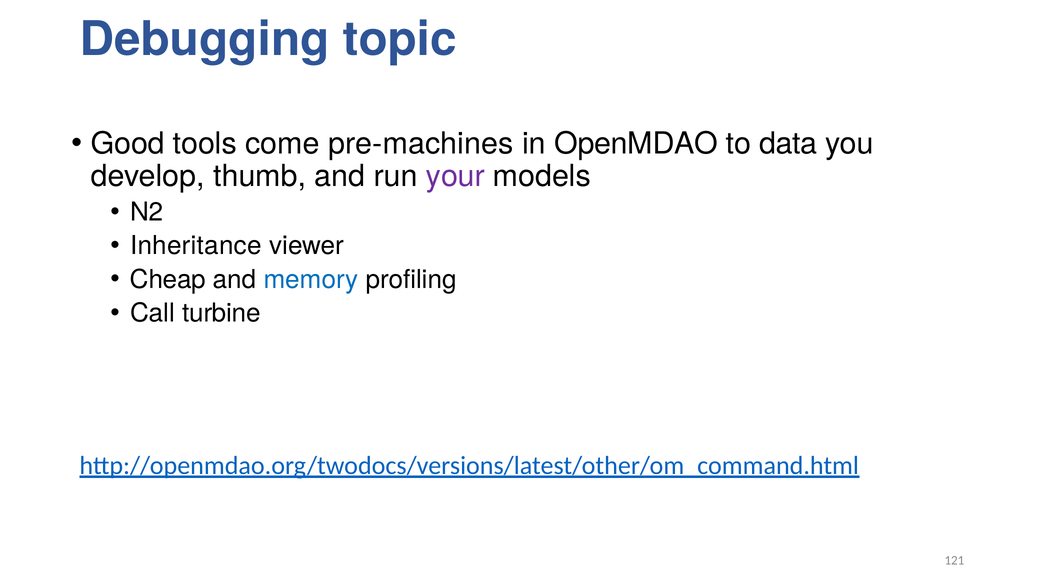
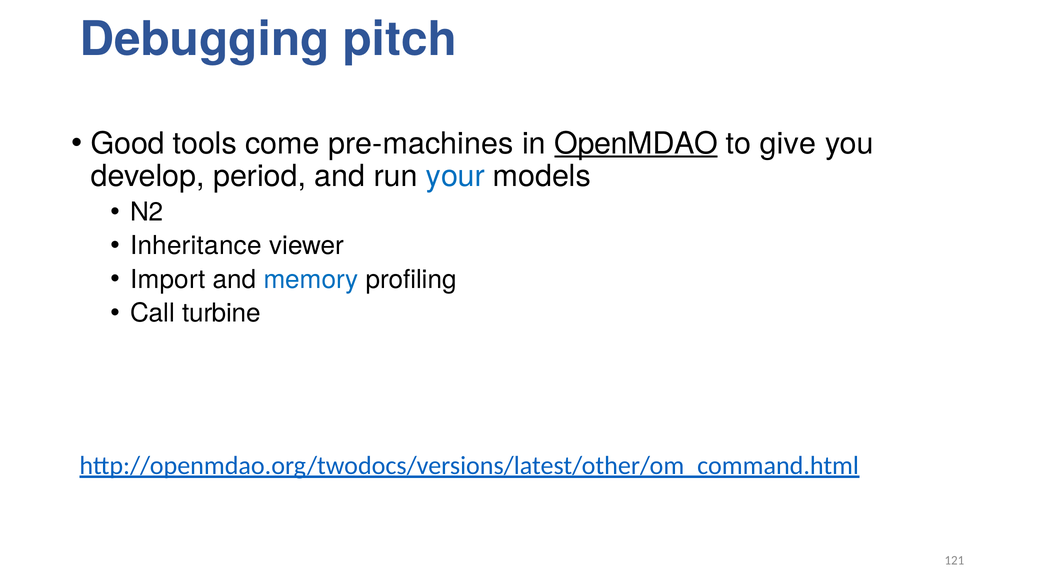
topic: topic -> pitch (400, 40)
OpenMDAO underline: none -> present (636, 144)
data: data -> give (788, 144)
thumb: thumb -> period (260, 176)
your colour: purple -> blue (455, 176)
Cheap: Cheap -> Import (168, 280)
